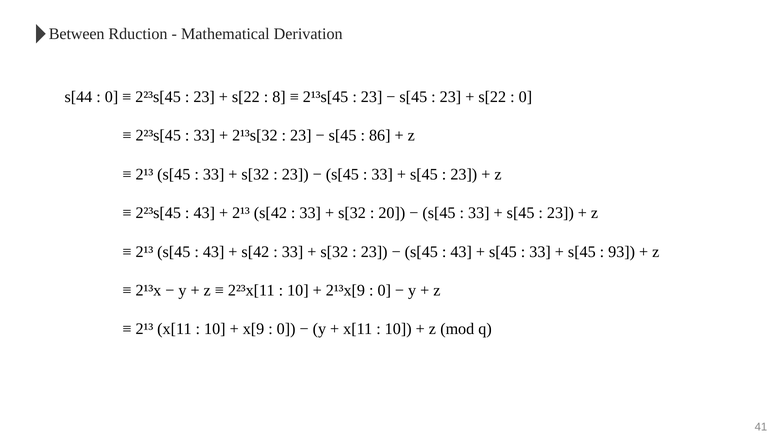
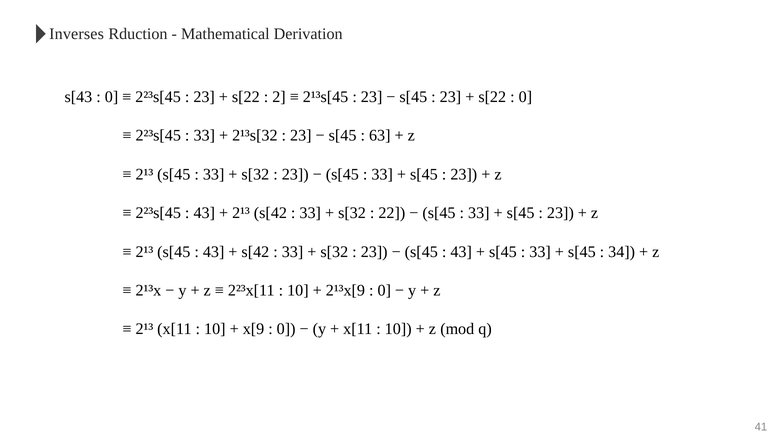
Between: Between -> Inverses (77, 34)
s[44: s[44 -> s[43 (78, 97)
8: 8 -> 2 (279, 97)
86: 86 -> 63 (380, 136)
20: 20 -> 22 (392, 213)
93: 93 -> 34 (622, 252)
